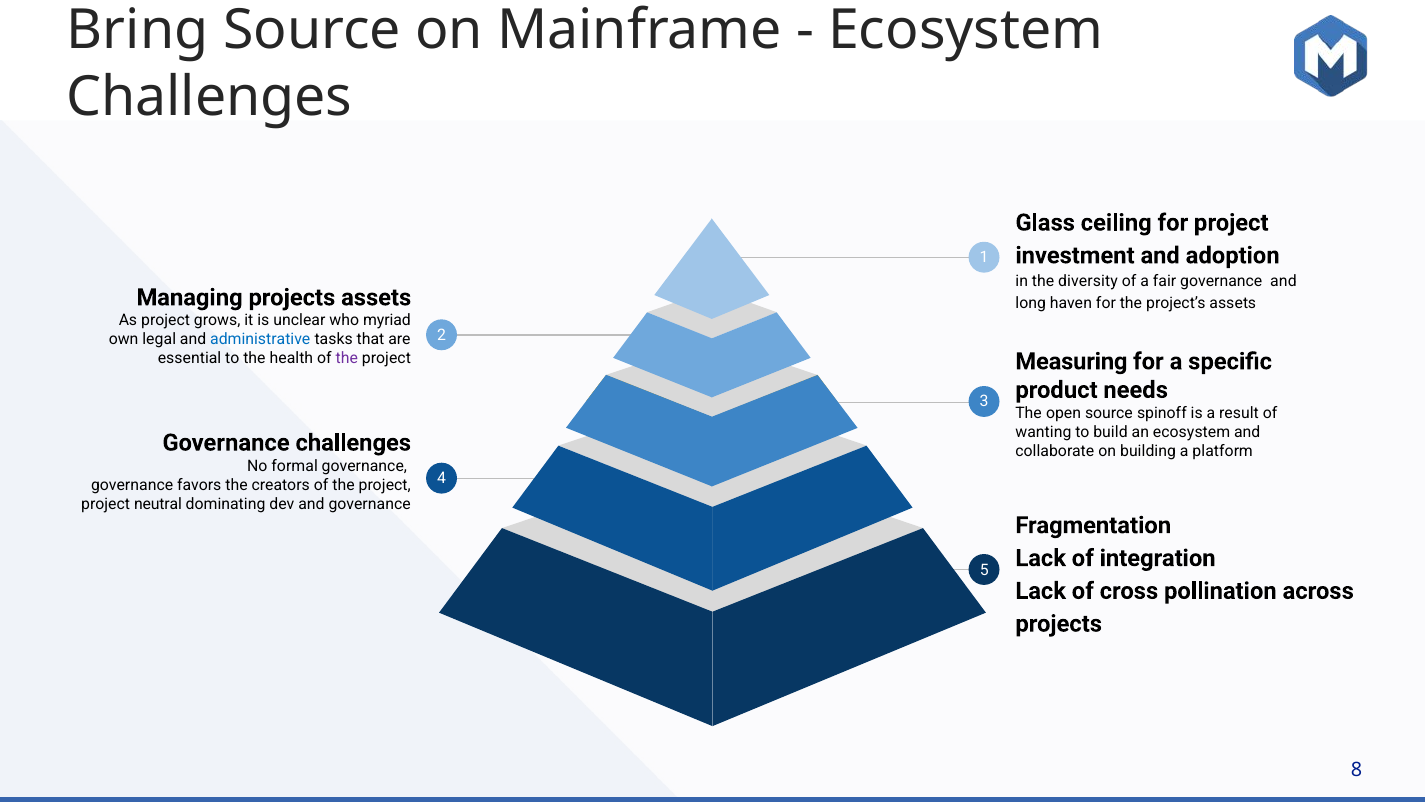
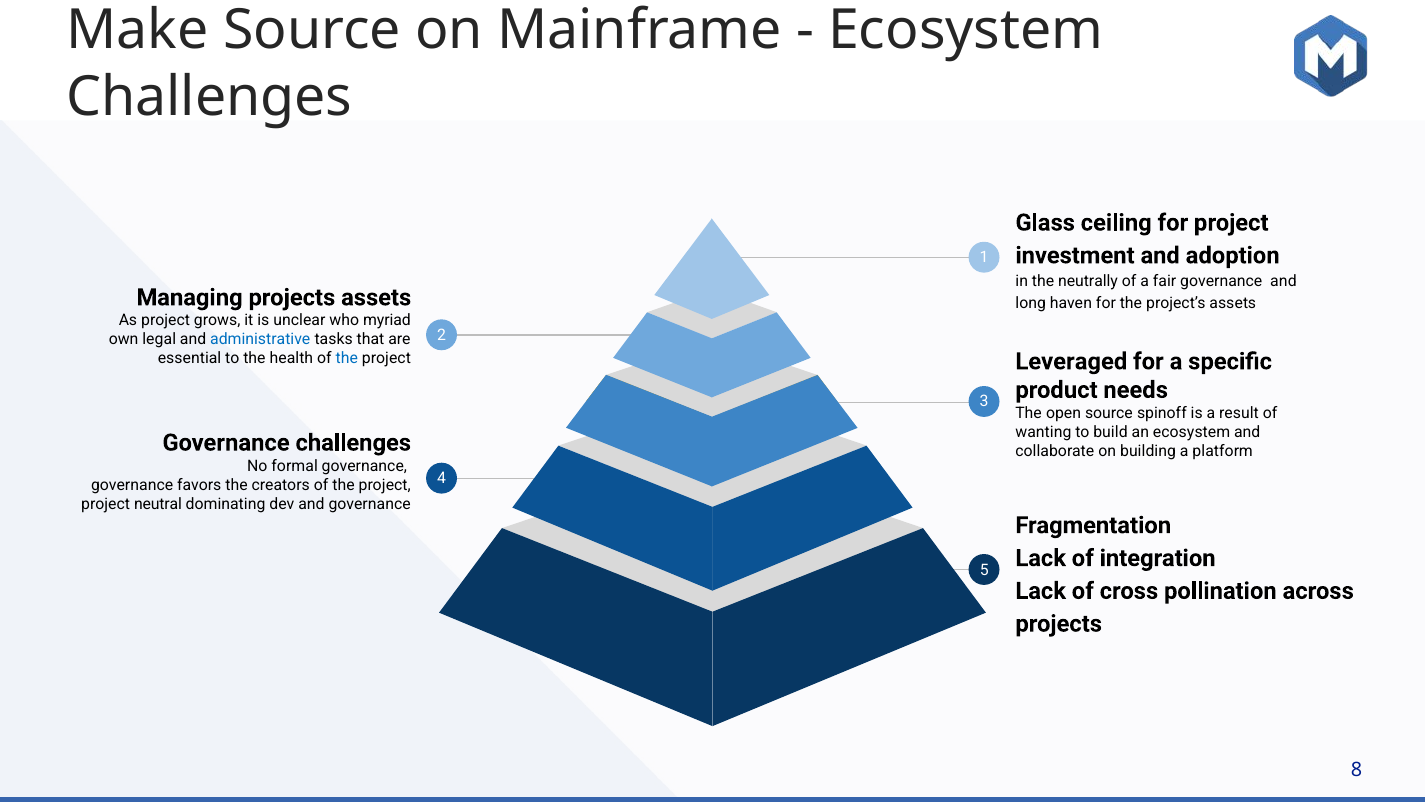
Bring: Bring -> Make (138, 30)
diversity: diversity -> neutrally (1088, 281)
Measuring: Measuring -> Leveraged (1071, 361)
the colour: purple -> blue (347, 358)
